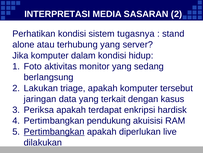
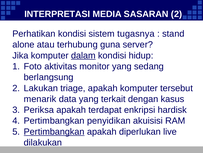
terhubung yang: yang -> guna (110, 44)
dalam underline: none -> present (83, 55)
jaringan: jaringan -> menarik (40, 99)
pendukung: pendukung -> penyidikan (109, 120)
